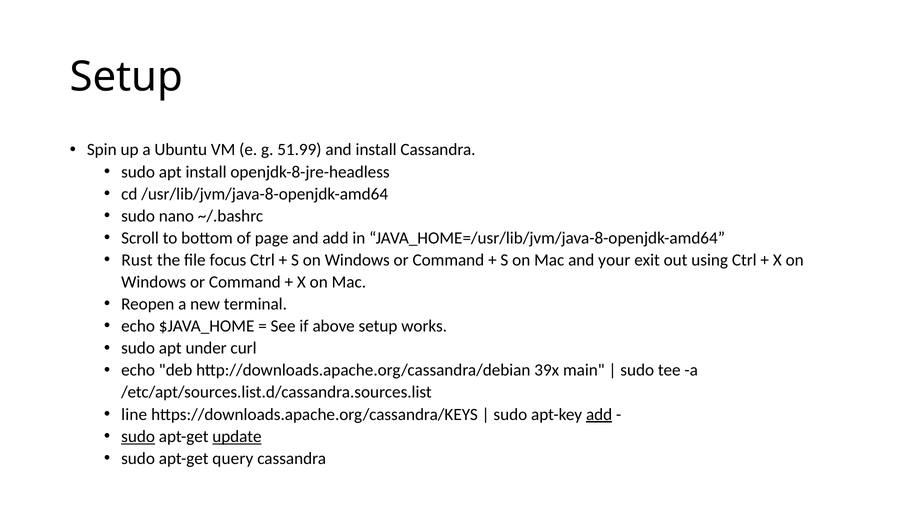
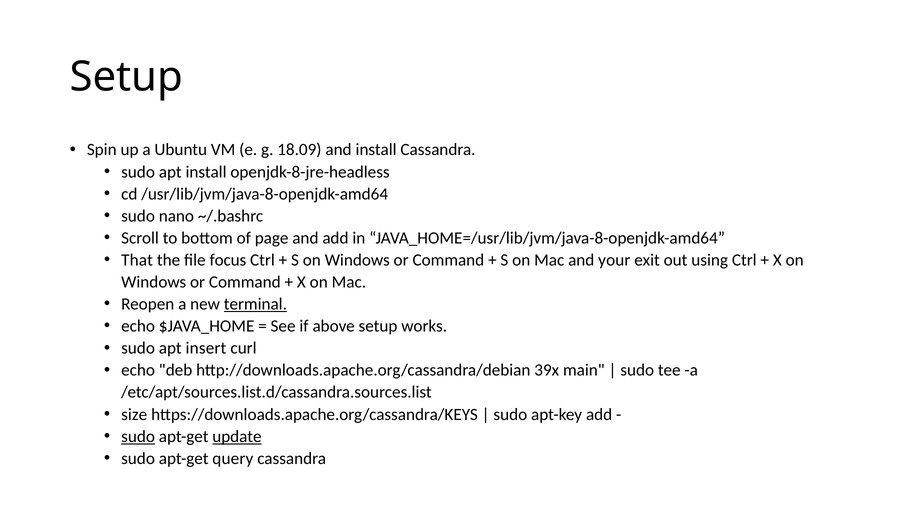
51.99: 51.99 -> 18.09 (299, 150)
Rust: Rust -> That (137, 260)
terminal underline: none -> present (255, 304)
under: under -> insert (206, 348)
line: line -> size (134, 414)
add underline: present -> none (599, 414)
